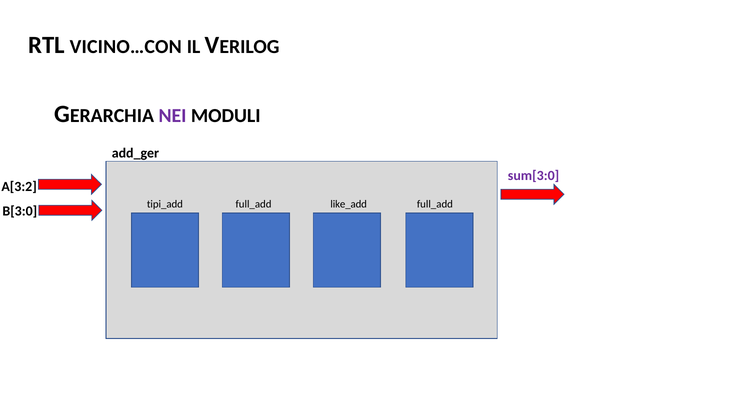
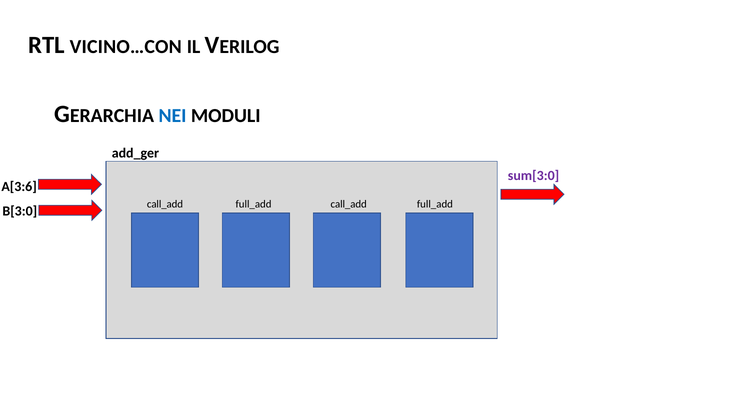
NEI colour: purple -> blue (173, 116)
A[3:2: A[3:2 -> A[3:6 (19, 187)
tipi_add: tipi_add -> call_add (165, 205)
full_add like_add: like_add -> call_add (349, 205)
